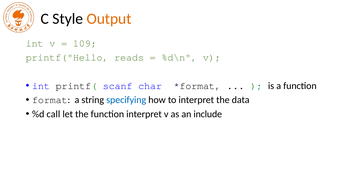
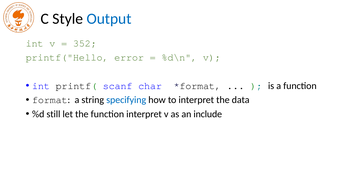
Output colour: orange -> blue (109, 19)
109: 109 -> 352 (85, 43)
reads: reads -> error (129, 57)
call: call -> still (53, 114)
